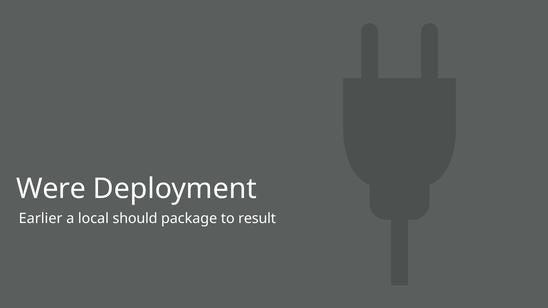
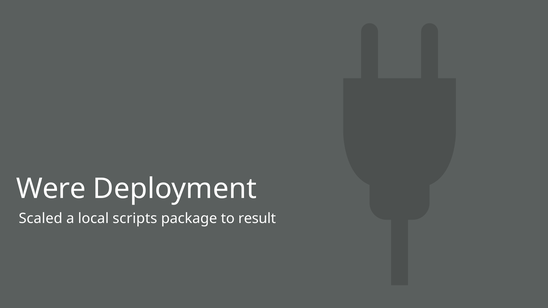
Earlier: Earlier -> Scaled (41, 219)
should: should -> scripts (135, 219)
